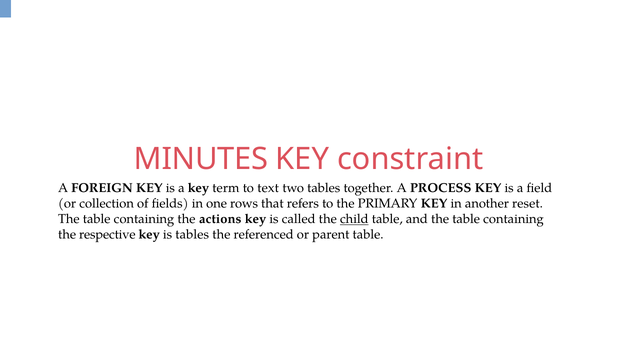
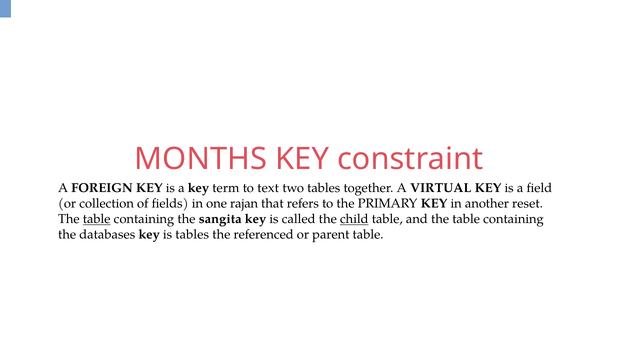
MINUTES: MINUTES -> MONTHS (201, 159)
PROCESS: PROCESS -> VIRTUAL (441, 188)
rows: rows -> rajan (244, 203)
table underline: none -> present (97, 219)
actions: actions -> sangita (220, 219)
respective: respective -> databases (107, 234)
